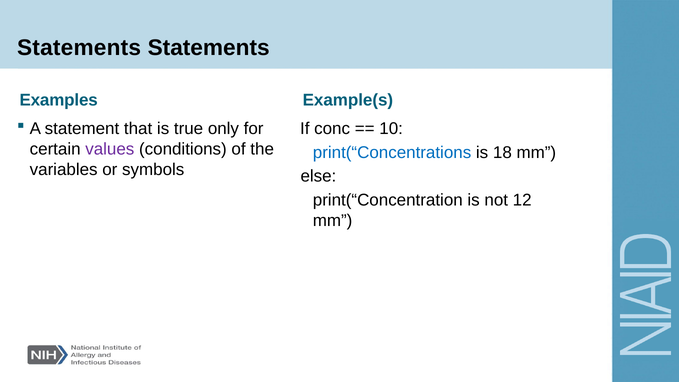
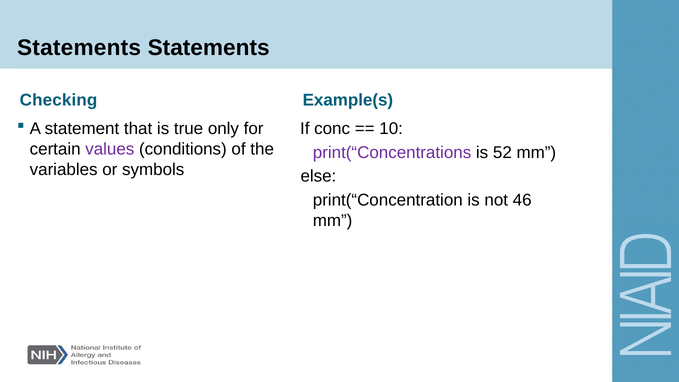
Examples: Examples -> Checking (58, 100)
print(“Concentrations colour: blue -> purple (392, 152)
18: 18 -> 52 (502, 152)
12: 12 -> 46 (522, 200)
